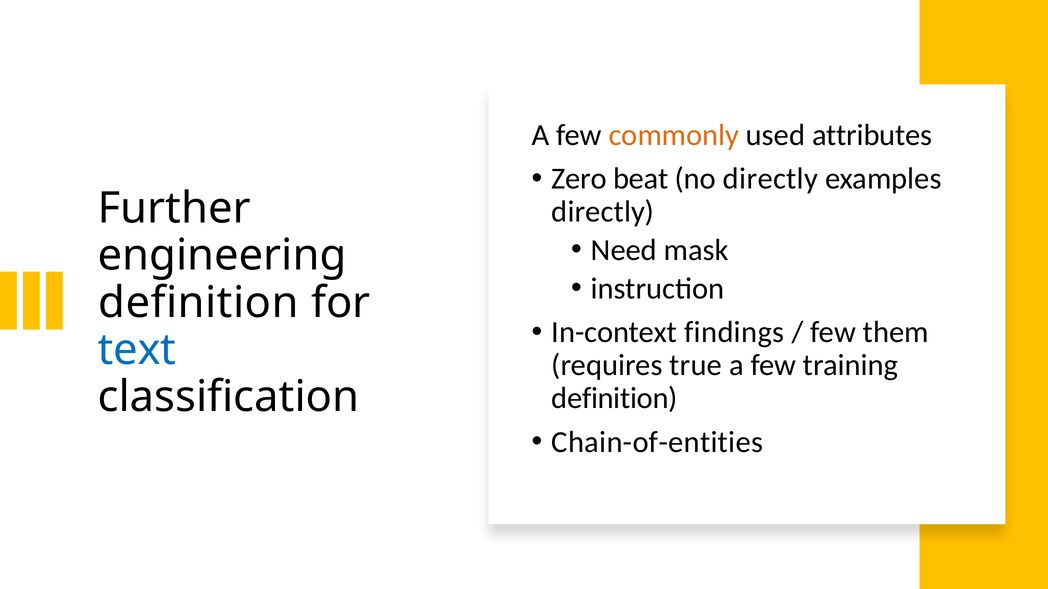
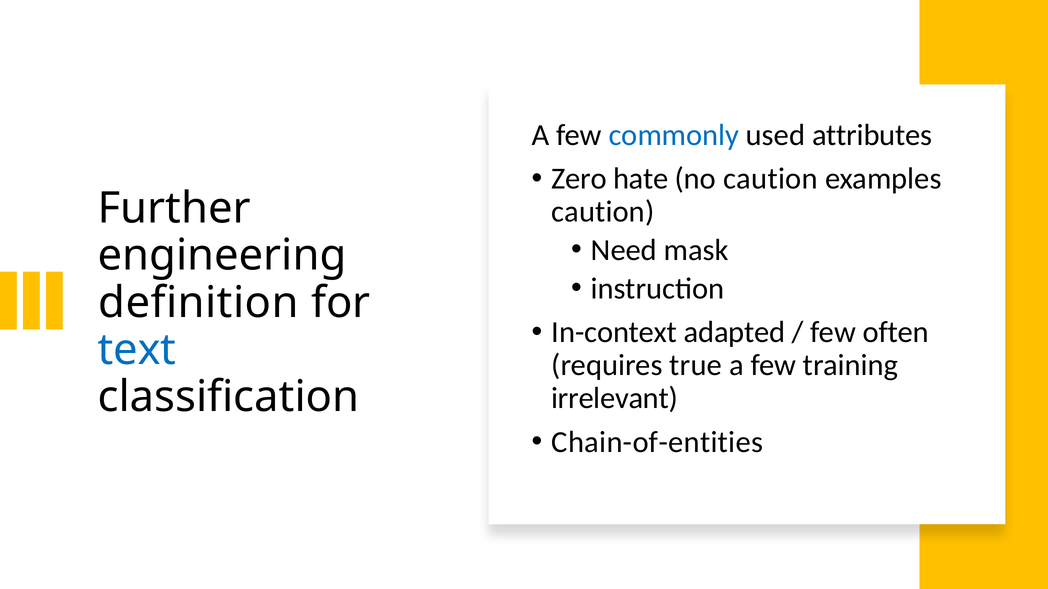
commonly colour: orange -> blue (674, 135)
beat: beat -> hate (641, 179)
no directly: directly -> caution (770, 179)
directly: directly -> caution (603, 212)
findings: findings -> adapted (735, 333)
them: them -> often (896, 333)
definition: definition -> irrelevant (615, 398)
